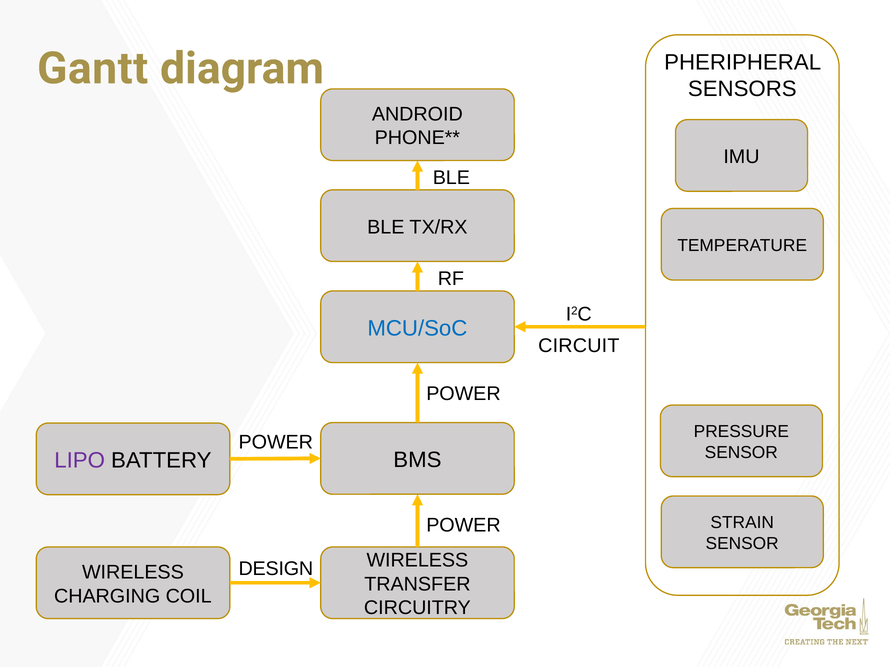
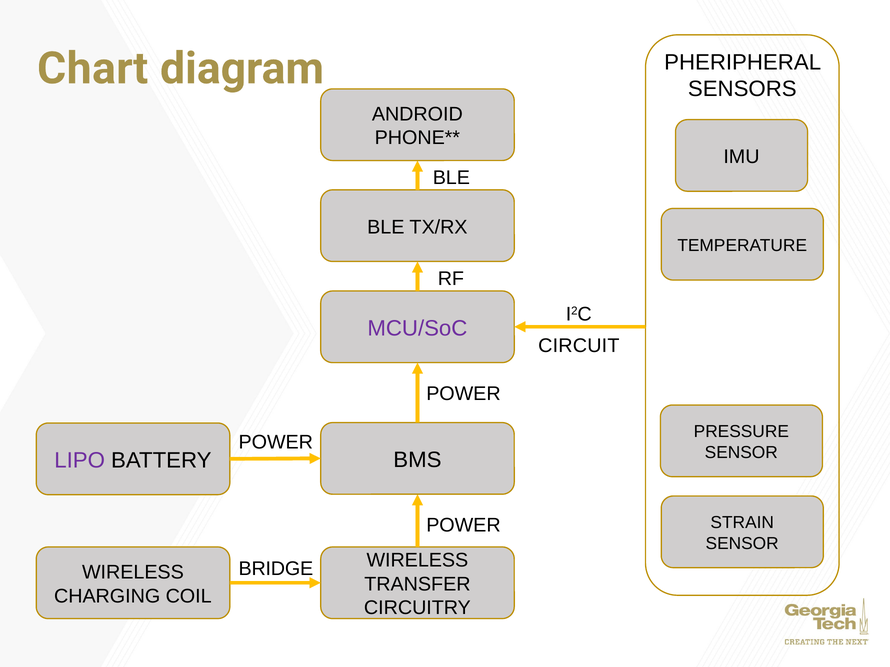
Gantt: Gantt -> Chart (93, 69)
MCU/SoC colour: blue -> purple (417, 329)
DESIGN: DESIGN -> BRIDGE (276, 569)
